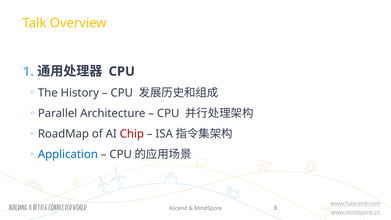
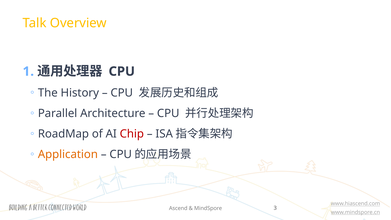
Application colour: blue -> orange (68, 154)
